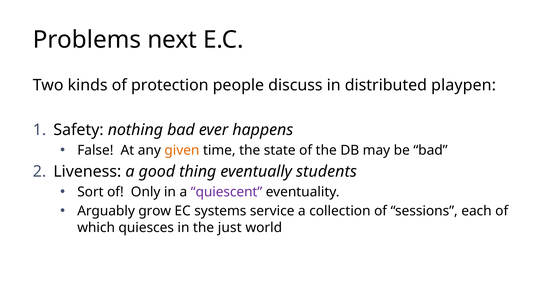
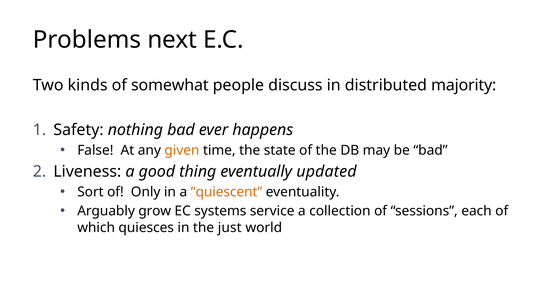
protection: protection -> somewhat (170, 85)
playpen: playpen -> majority (464, 85)
students: students -> updated (326, 171)
quiescent colour: purple -> orange (227, 192)
